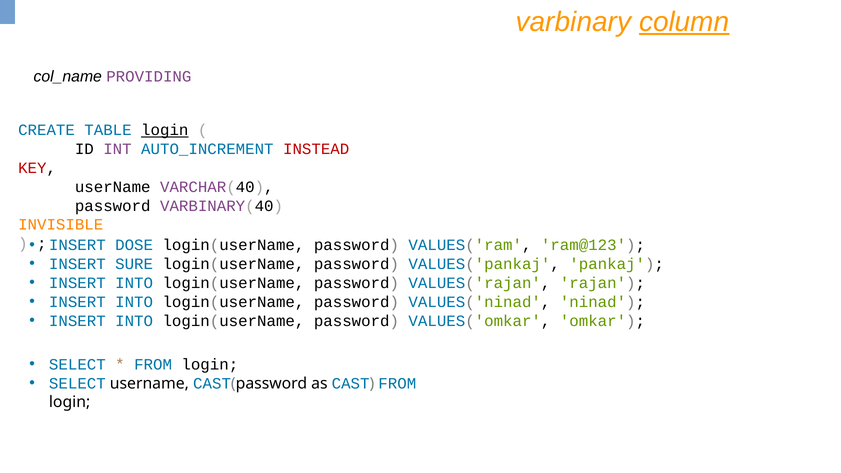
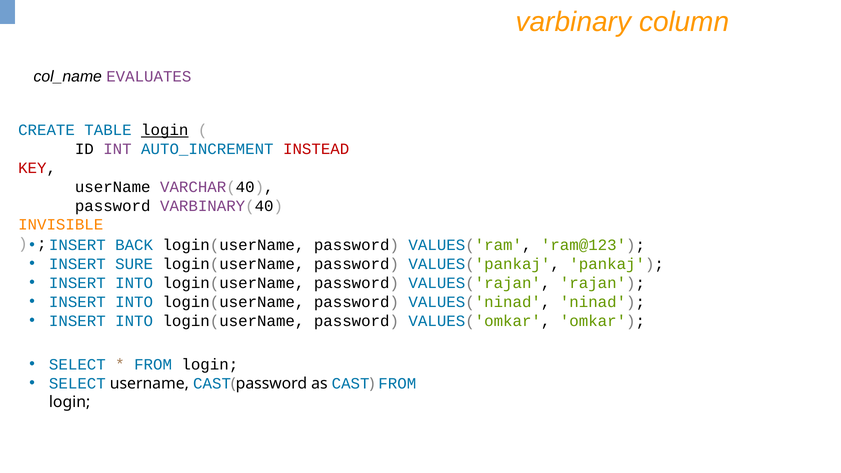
column underline: present -> none (684, 22)
PROVIDING: PROVIDING -> EVALUATES (149, 76)
DOSE: DOSE -> BACK (134, 245)
